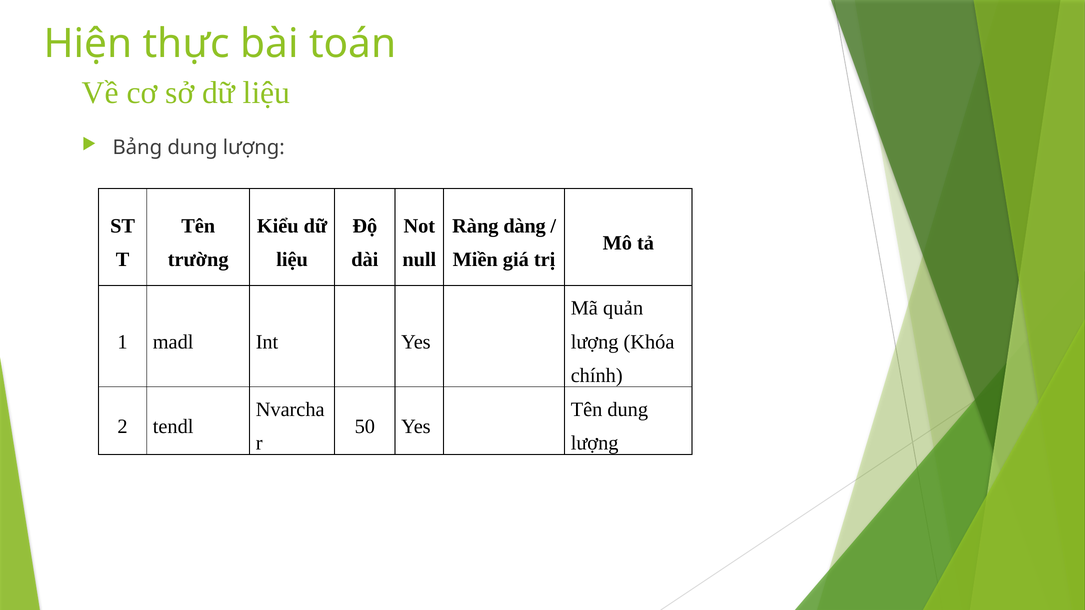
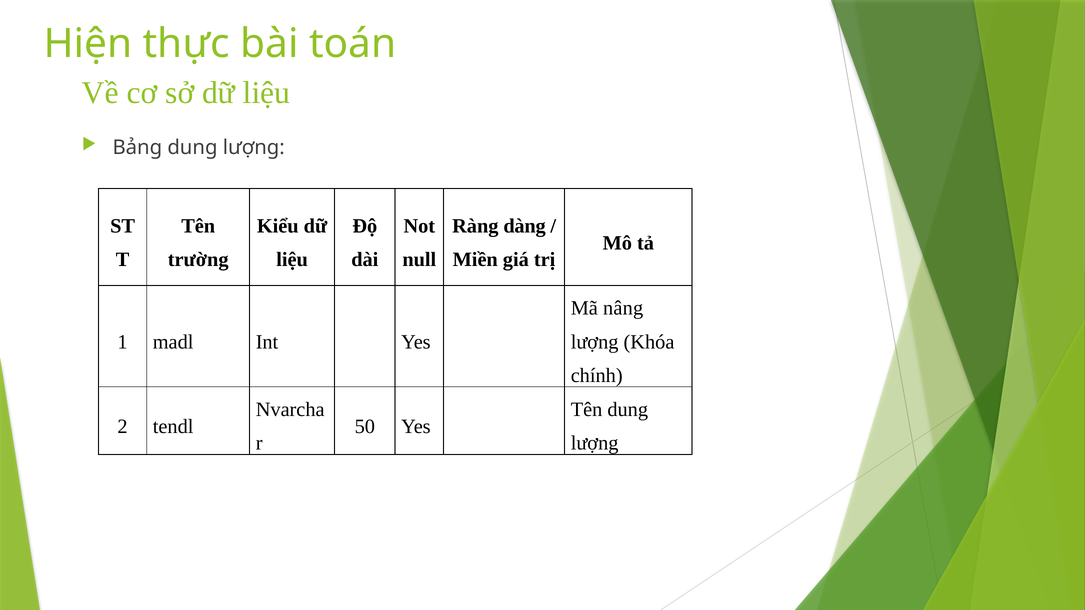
quản: quản -> nâng (623, 308)
